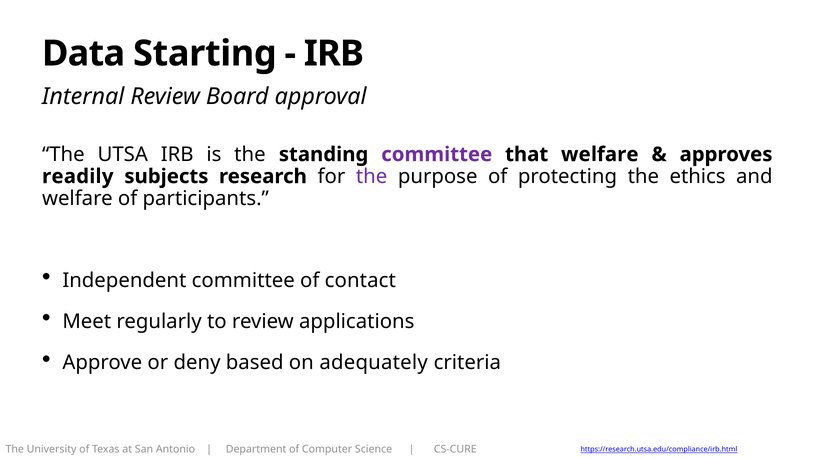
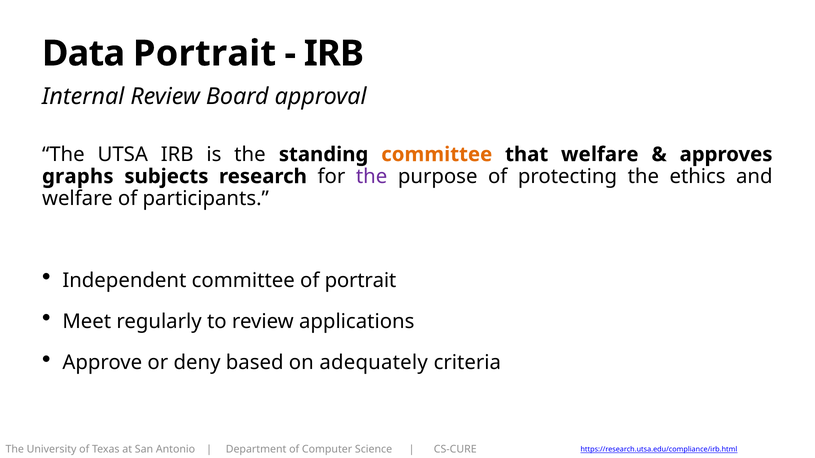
Data Starting: Starting -> Portrait (205, 54)
committee colour: purple -> orange (437, 155)
readily: readily -> graphs (78, 177)
of contact: contact -> portrait (360, 281)
